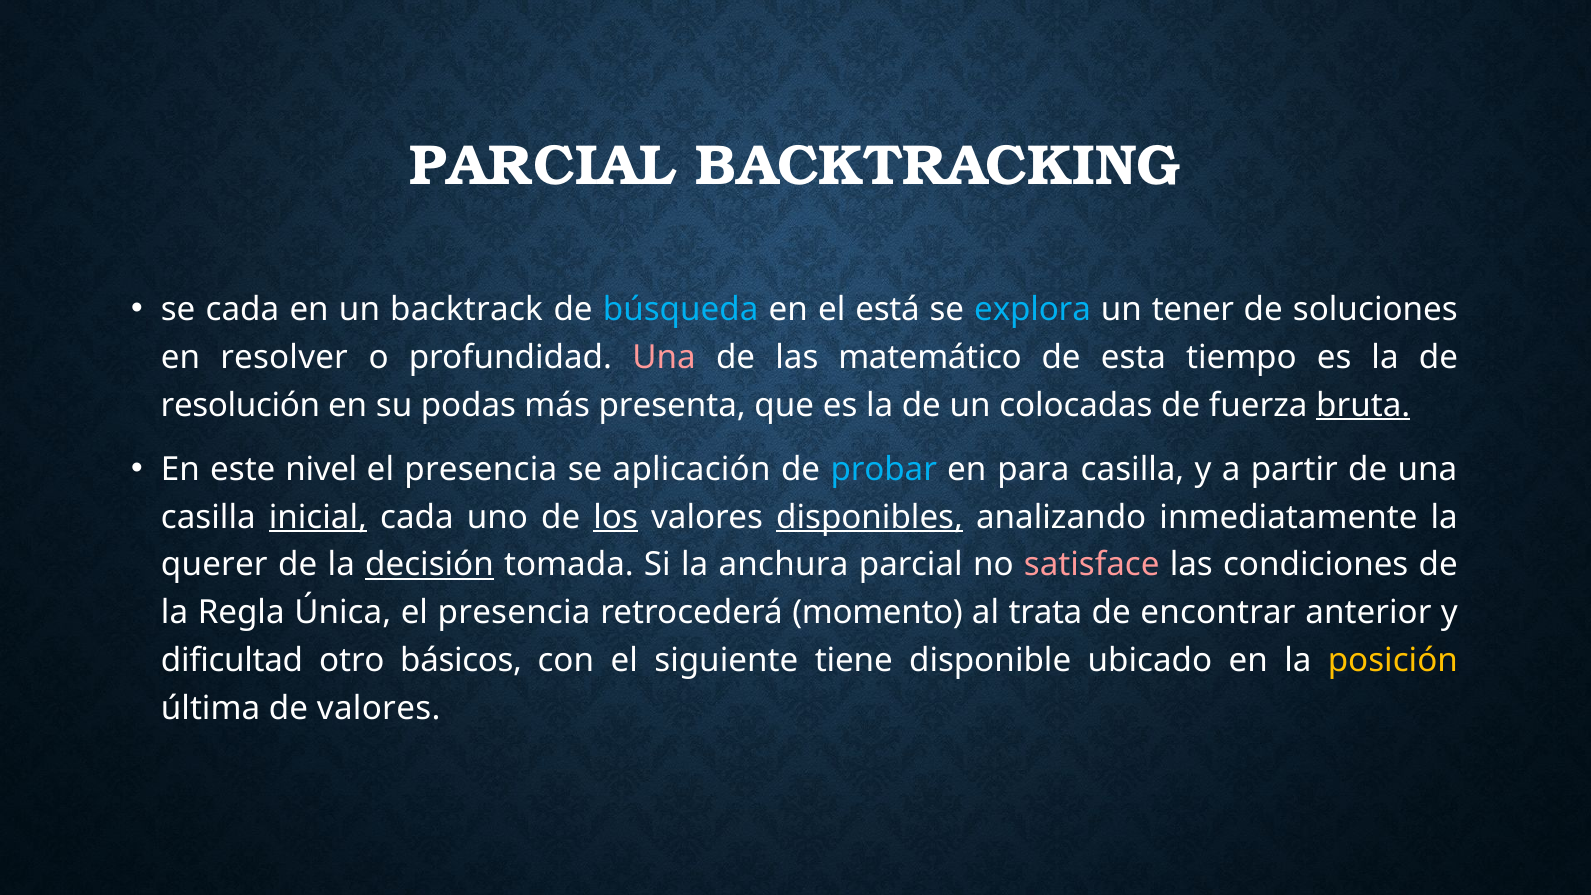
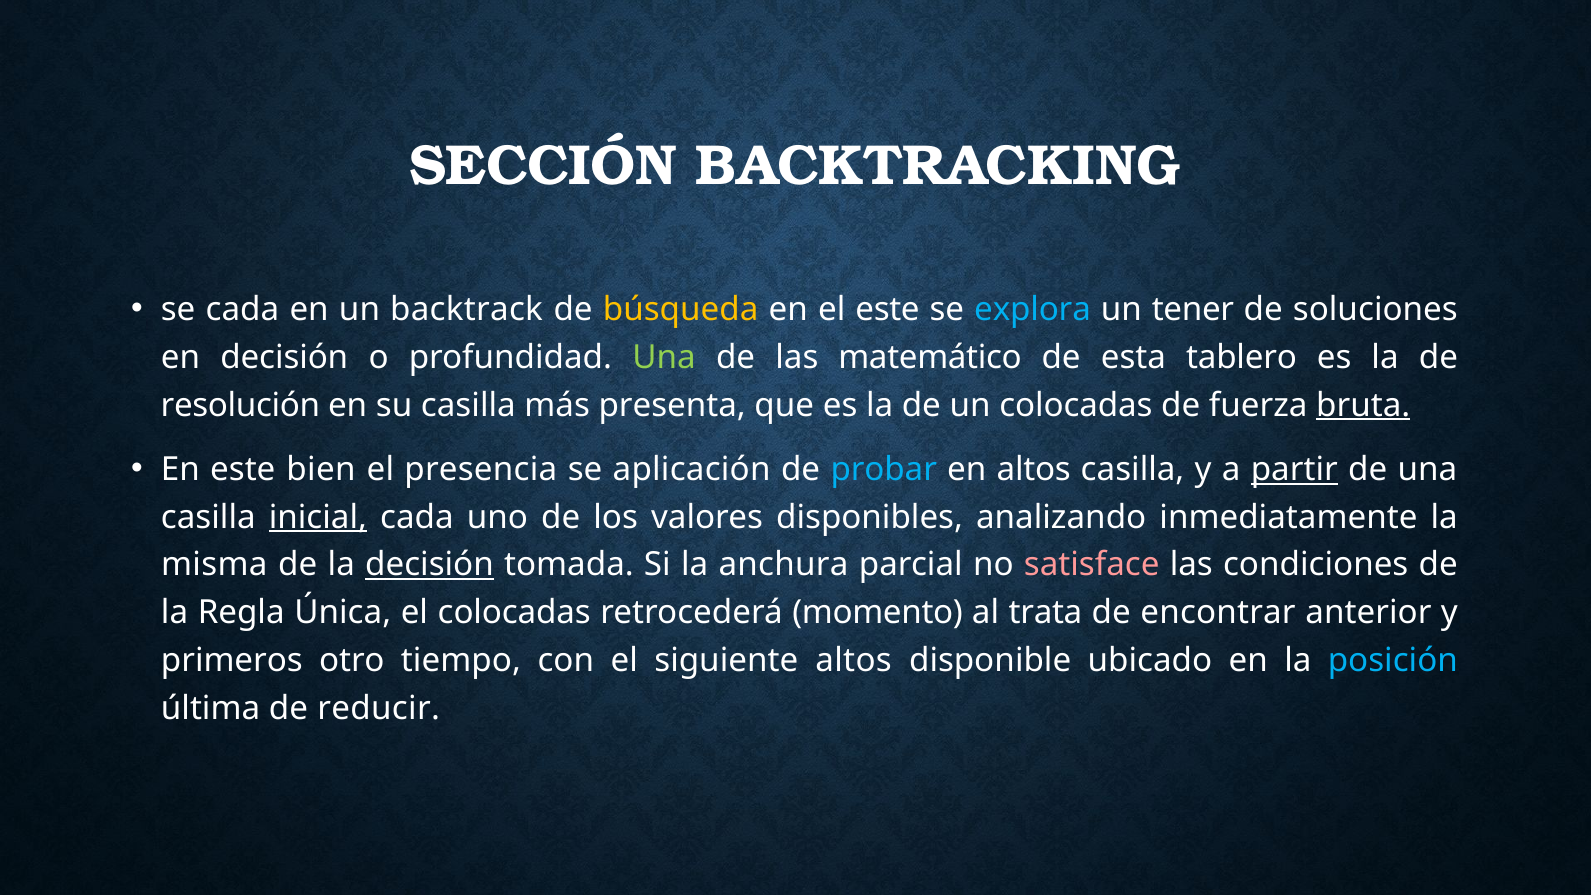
PARCIAL: PARCIAL -> SECCIÓN (543, 166)
búsqueda colour: light blue -> yellow (681, 310)
el está: está -> este (888, 310)
en resolver: resolver -> decisión (284, 357)
Una colour: pink -> light green (664, 357)
tiempo: tiempo -> tablero (1242, 357)
su podas: podas -> casilla (468, 405)
nivel: nivel -> bien (321, 469)
en para: para -> altos (1034, 469)
partir underline: none -> present (1294, 469)
los underline: present -> none (616, 517)
disponibles underline: present -> none (870, 517)
querer: querer -> misma (214, 565)
Única el presencia: presencia -> colocadas (514, 613)
dificultad: dificultad -> primeros (232, 660)
básicos: básicos -> tiempo (461, 660)
siguiente tiene: tiene -> altos (854, 660)
posición colour: yellow -> light blue (1393, 660)
de valores: valores -> reducir (379, 708)
